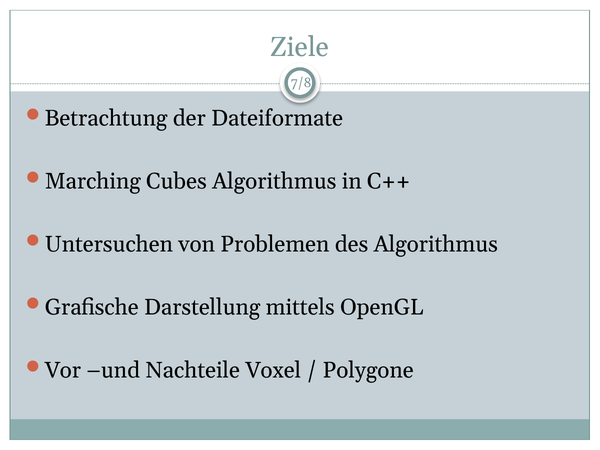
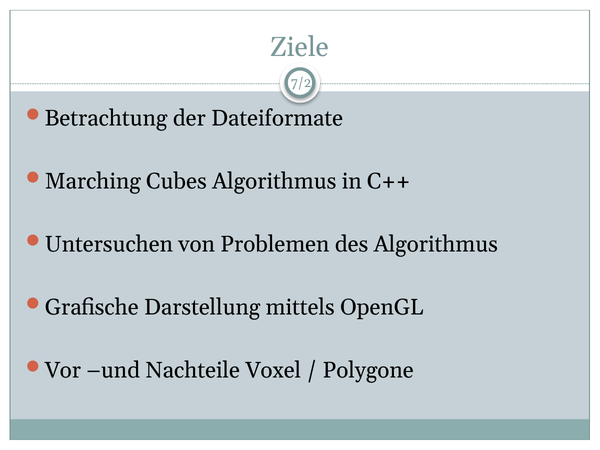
7/8: 7/8 -> 7/2 (301, 83)
